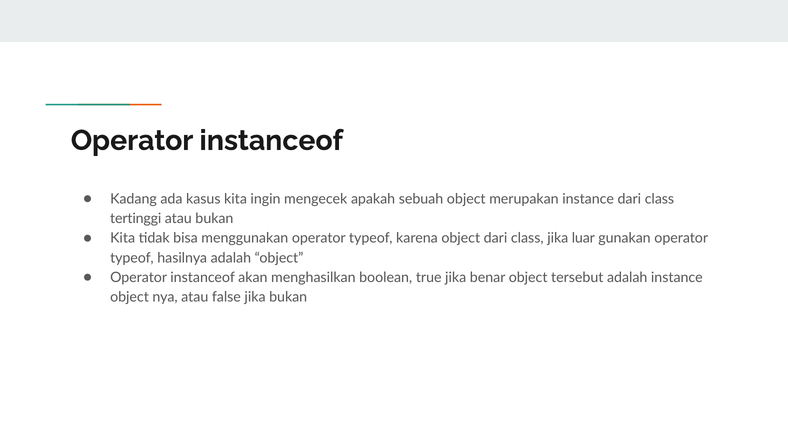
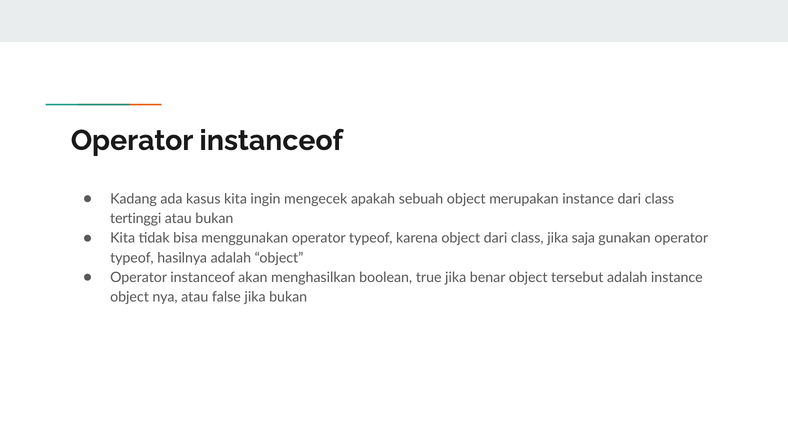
luar: luar -> saja (583, 238)
